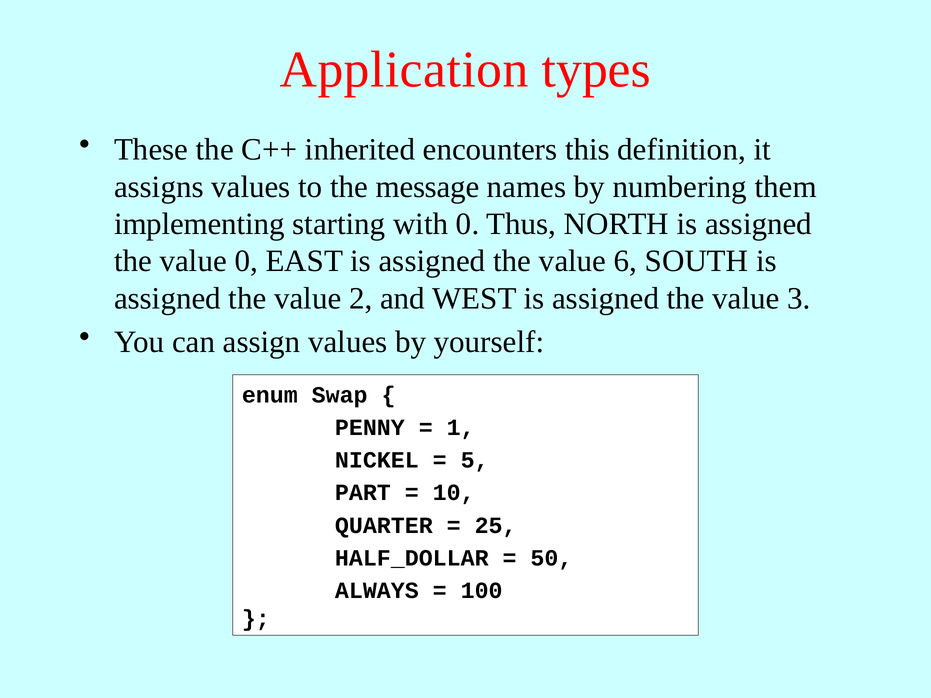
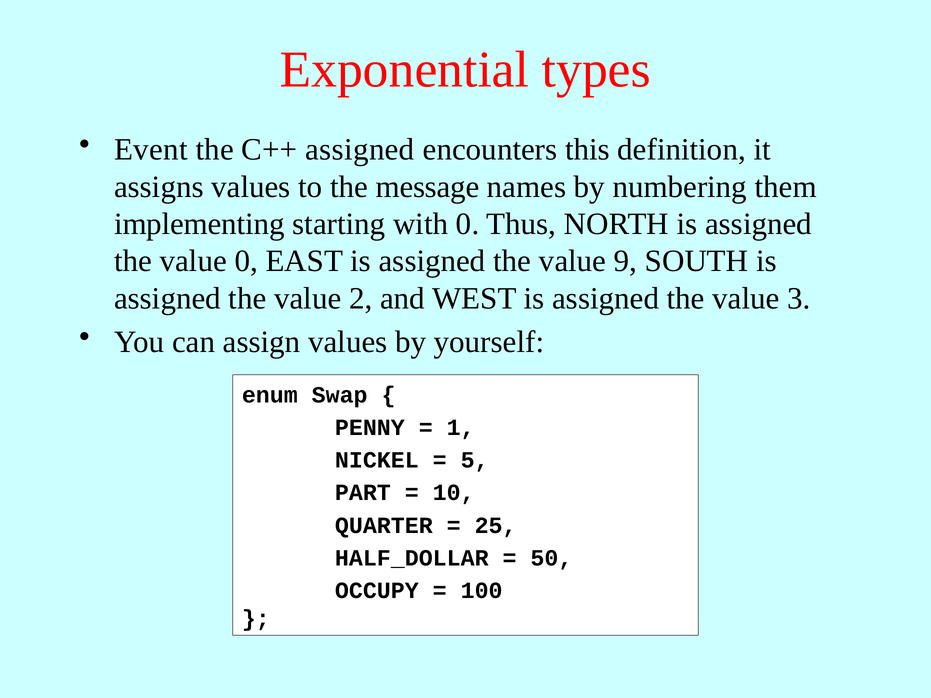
Application: Application -> Exponential (404, 70)
These: These -> Event (151, 150)
C++ inherited: inherited -> assigned (360, 150)
6: 6 -> 9 (625, 261)
ALWAYS: ALWAYS -> OCCUPY (377, 591)
